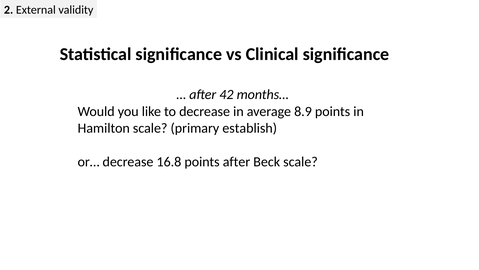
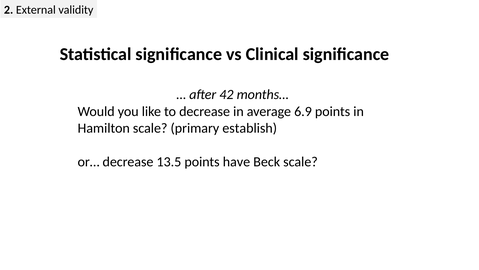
8.9: 8.9 -> 6.9 (303, 111)
16.8: 16.8 -> 13.5 (169, 162)
points after: after -> have (236, 162)
